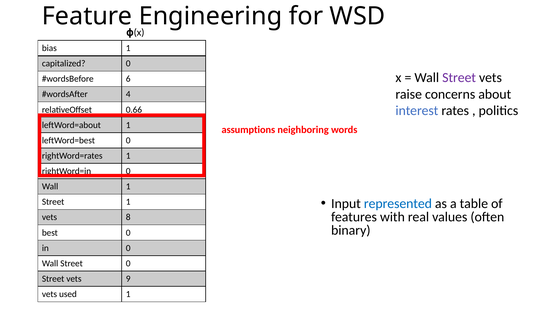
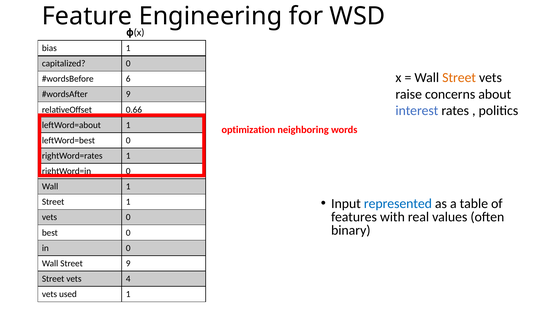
Street colour: purple -> orange (459, 78)
4: 4 -> 9 (128, 94)
assumptions: assumptions -> optimization (248, 129)
vets 8: 8 -> 0 (128, 217)
Street 0: 0 -> 9 (128, 263)
9: 9 -> 4 (128, 278)
